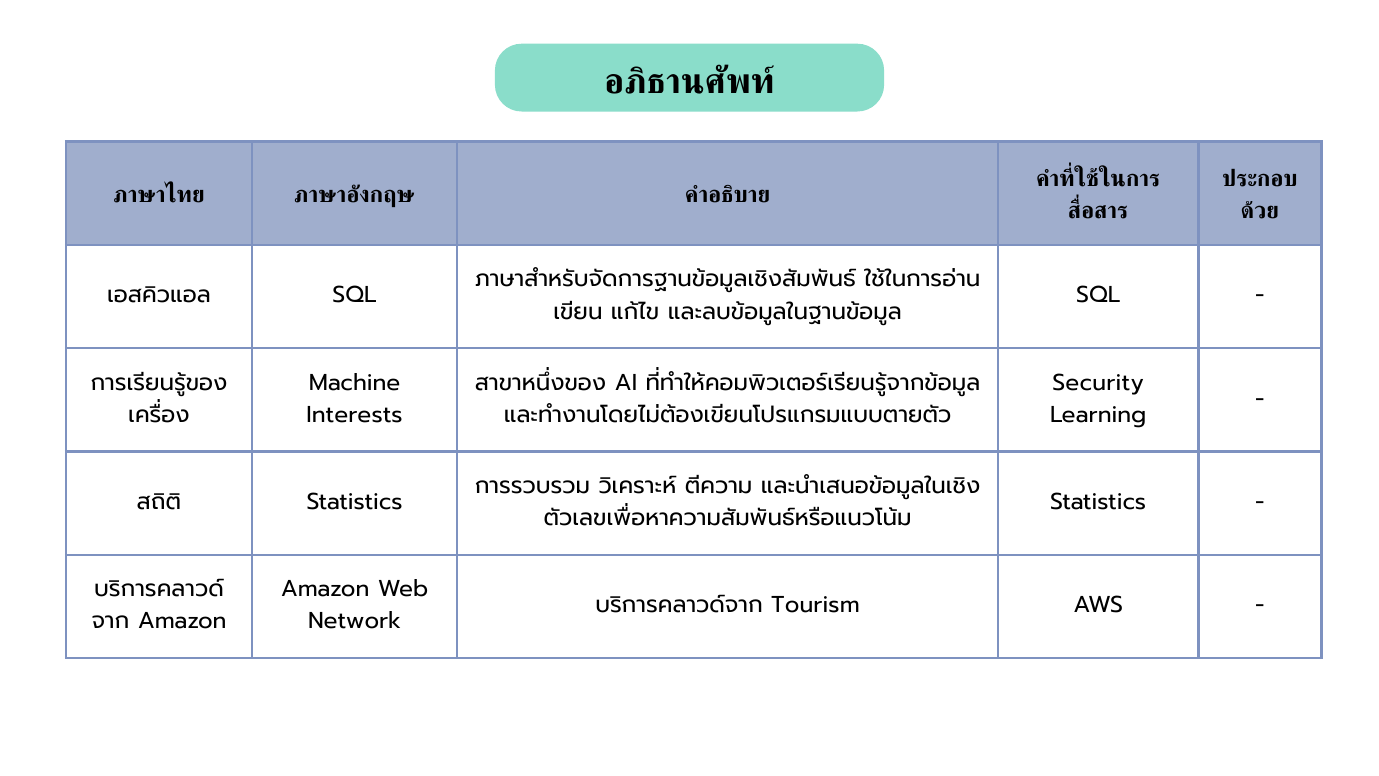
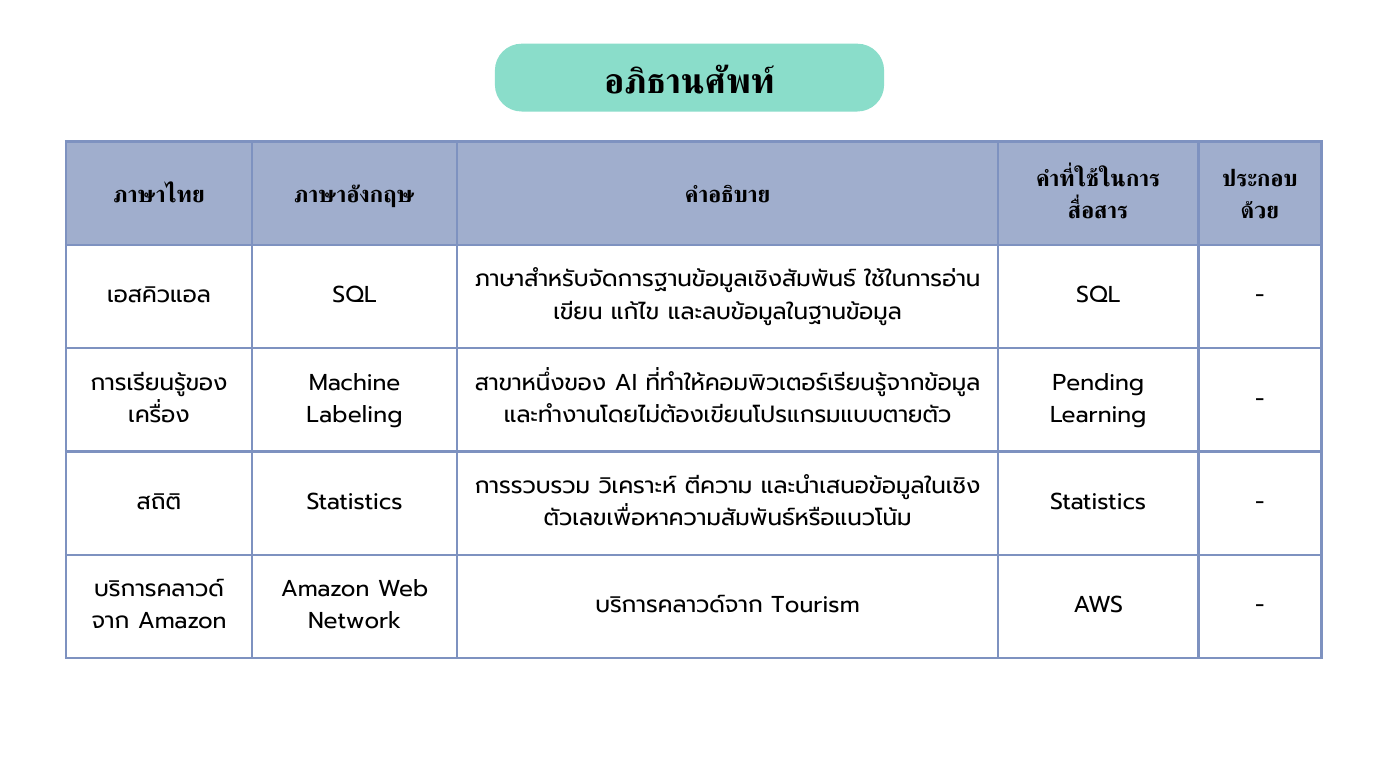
Security: Security -> Pending (1098, 382)
Interests: Interests -> Labeling (354, 415)
